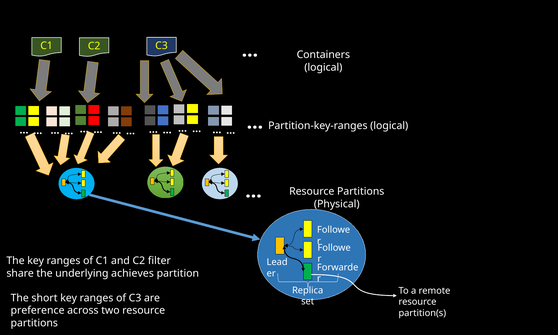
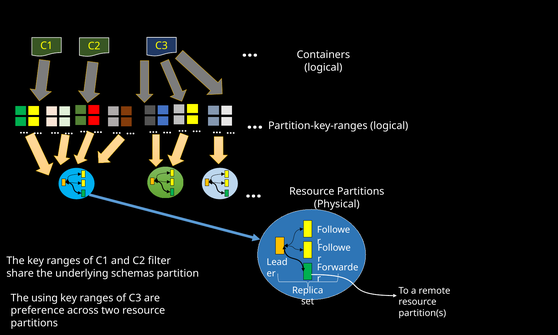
achieves: achieves -> schemas (133, 273)
short: short -> using (45, 298)
